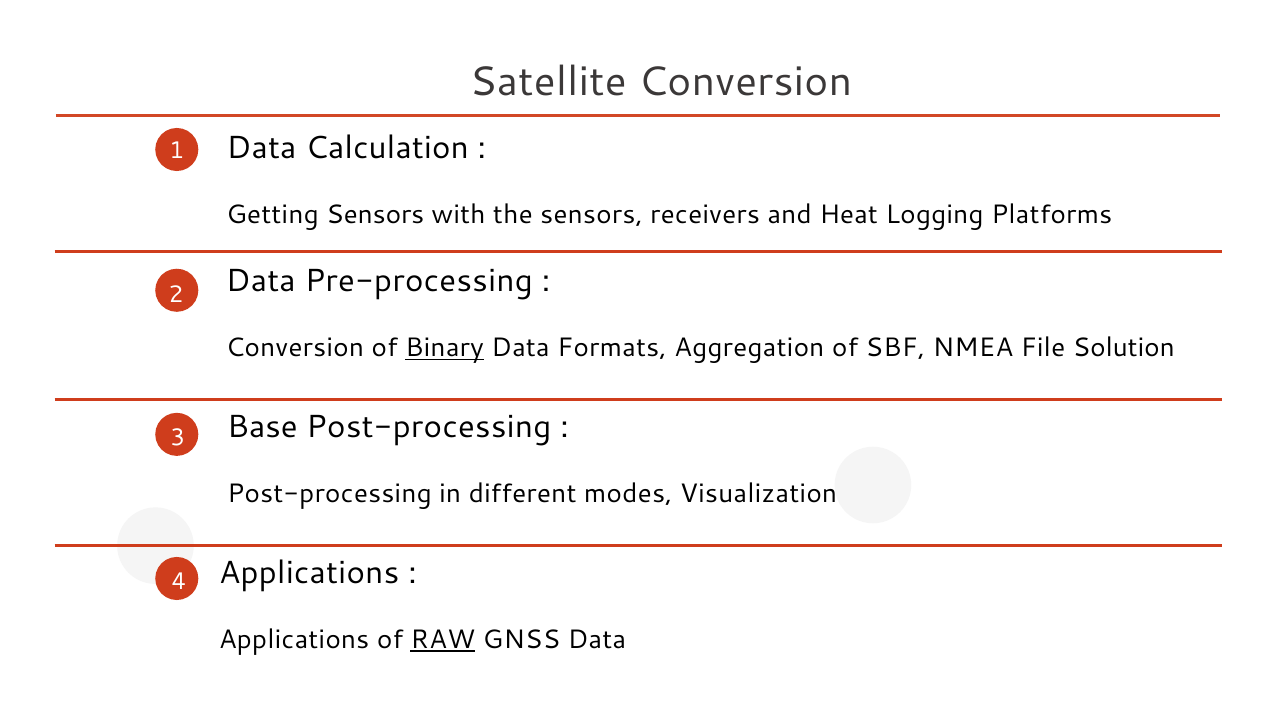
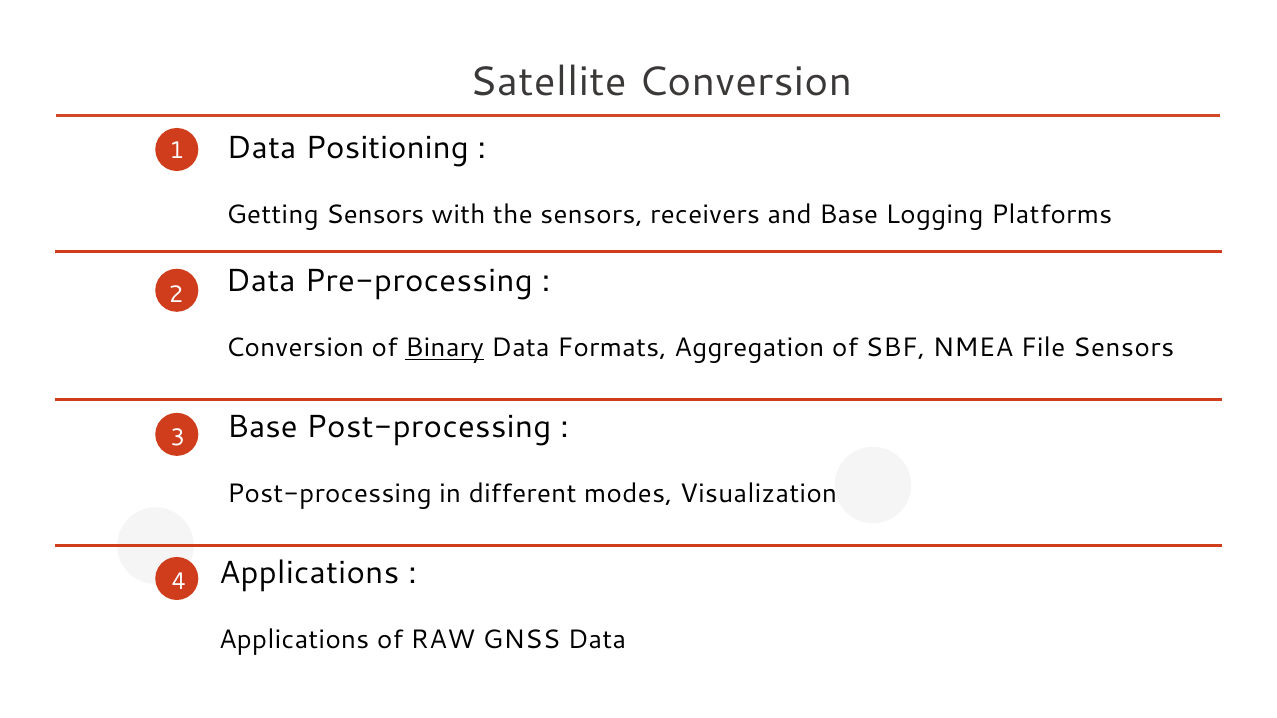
Calculation: Calculation -> Positioning (387, 148)
and Heat: Heat -> Base (849, 215)
File Solution: Solution -> Sensors (1124, 348)
RAW underline: present -> none (443, 640)
